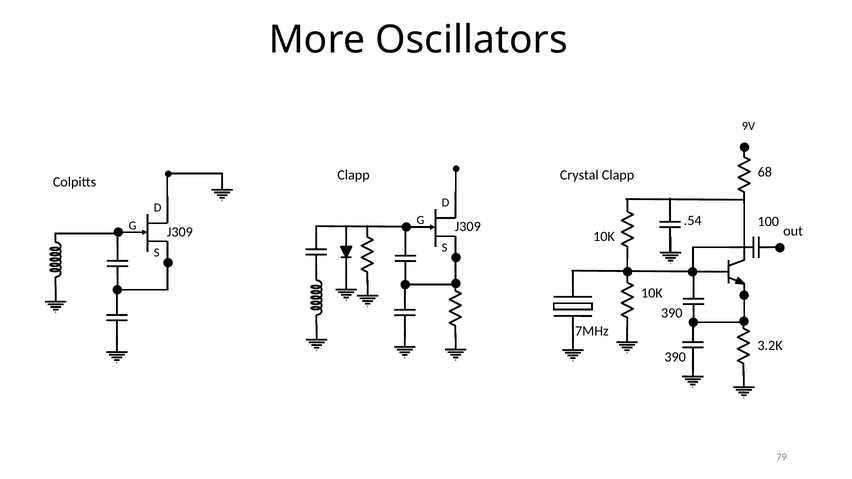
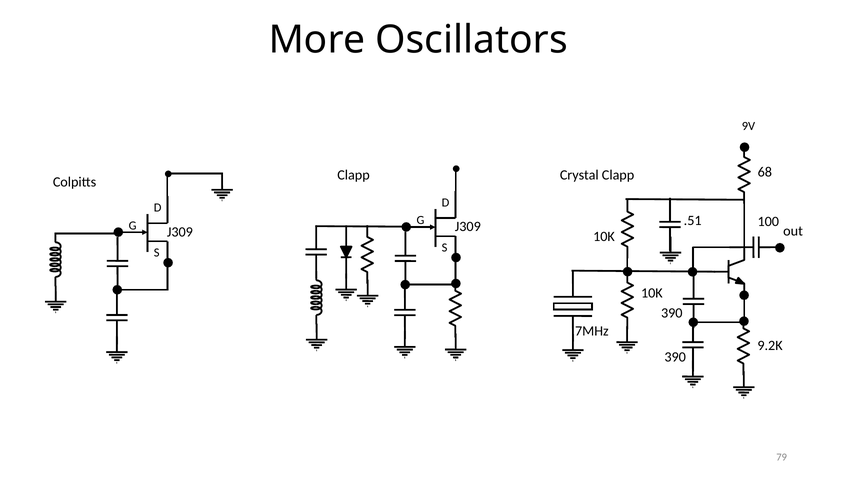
.54: .54 -> .51 (693, 221)
3.2K: 3.2K -> 9.2K (770, 346)
